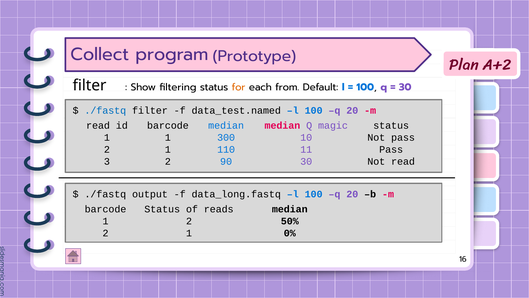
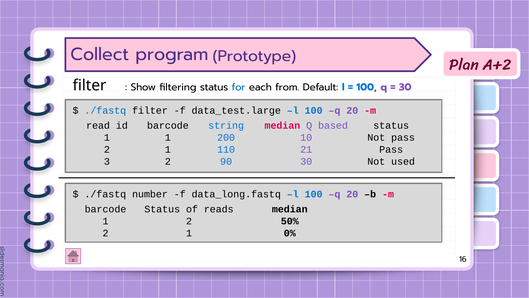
for colour: orange -> blue (239, 87)
data_test.named: data_test.named -> data_test.large (236, 111)
barcode median: median -> string (226, 125)
magic: magic -> based (333, 125)
300: 300 -> 200 (226, 137)
11: 11 -> 21 (306, 149)
Not read: read -> used (403, 161)
output: output -> number (150, 194)
